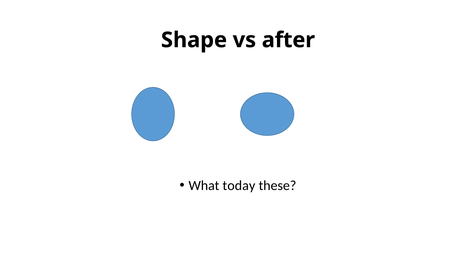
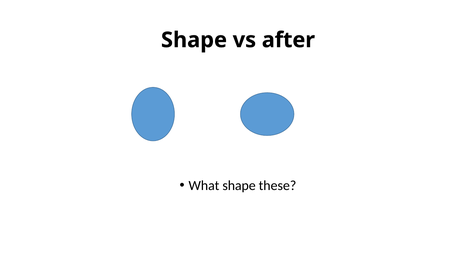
What today: today -> shape (239, 185)
